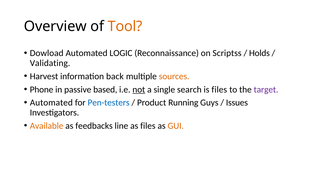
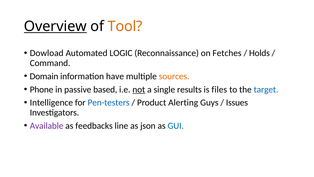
Overview underline: none -> present (55, 26)
Scriptss: Scriptss -> Fetches (227, 53)
Validating: Validating -> Command (50, 63)
Harvest: Harvest -> Domain (44, 76)
back: back -> have (115, 76)
search: search -> results (189, 89)
target colour: purple -> blue (266, 89)
Automated: Automated -> Intelligence (51, 102)
Running: Running -> Alerting (183, 102)
Available colour: orange -> purple (47, 126)
as files: files -> json (148, 126)
GUI colour: orange -> blue (176, 126)
